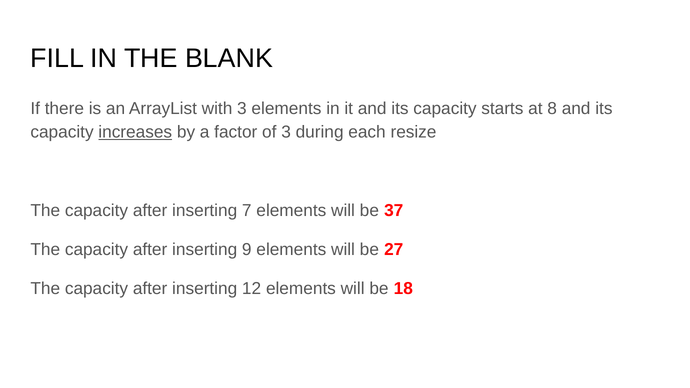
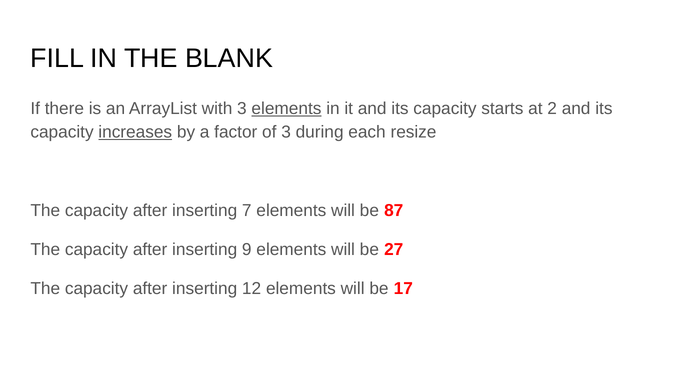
elements underline: none -> present (286, 109)
8: 8 -> 2 (552, 109)
37: 37 -> 87 (394, 211)
18: 18 -> 17 (403, 289)
